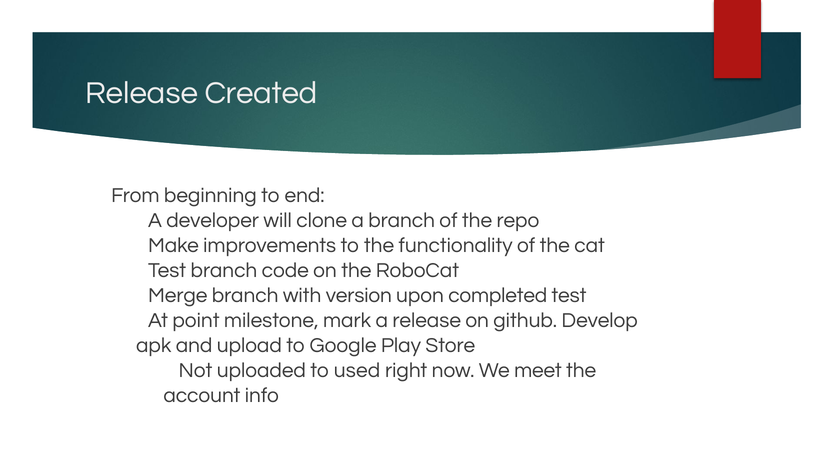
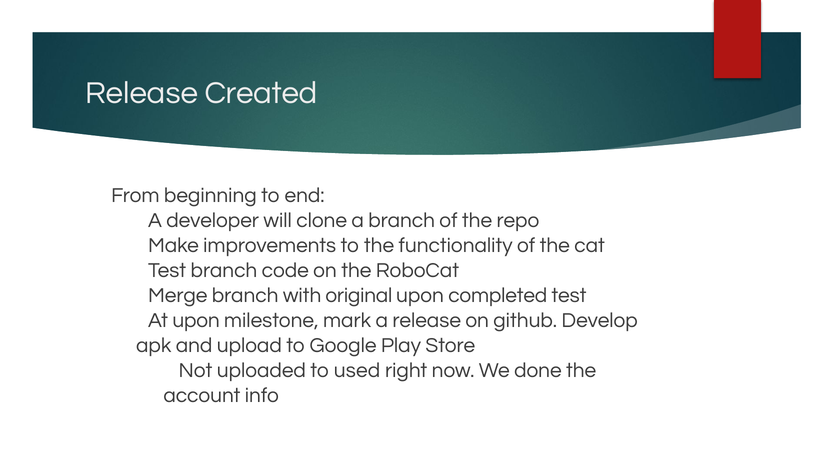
version: version -> original (359, 295)
At point: point -> upon (196, 320)
meet: meet -> done (538, 370)
